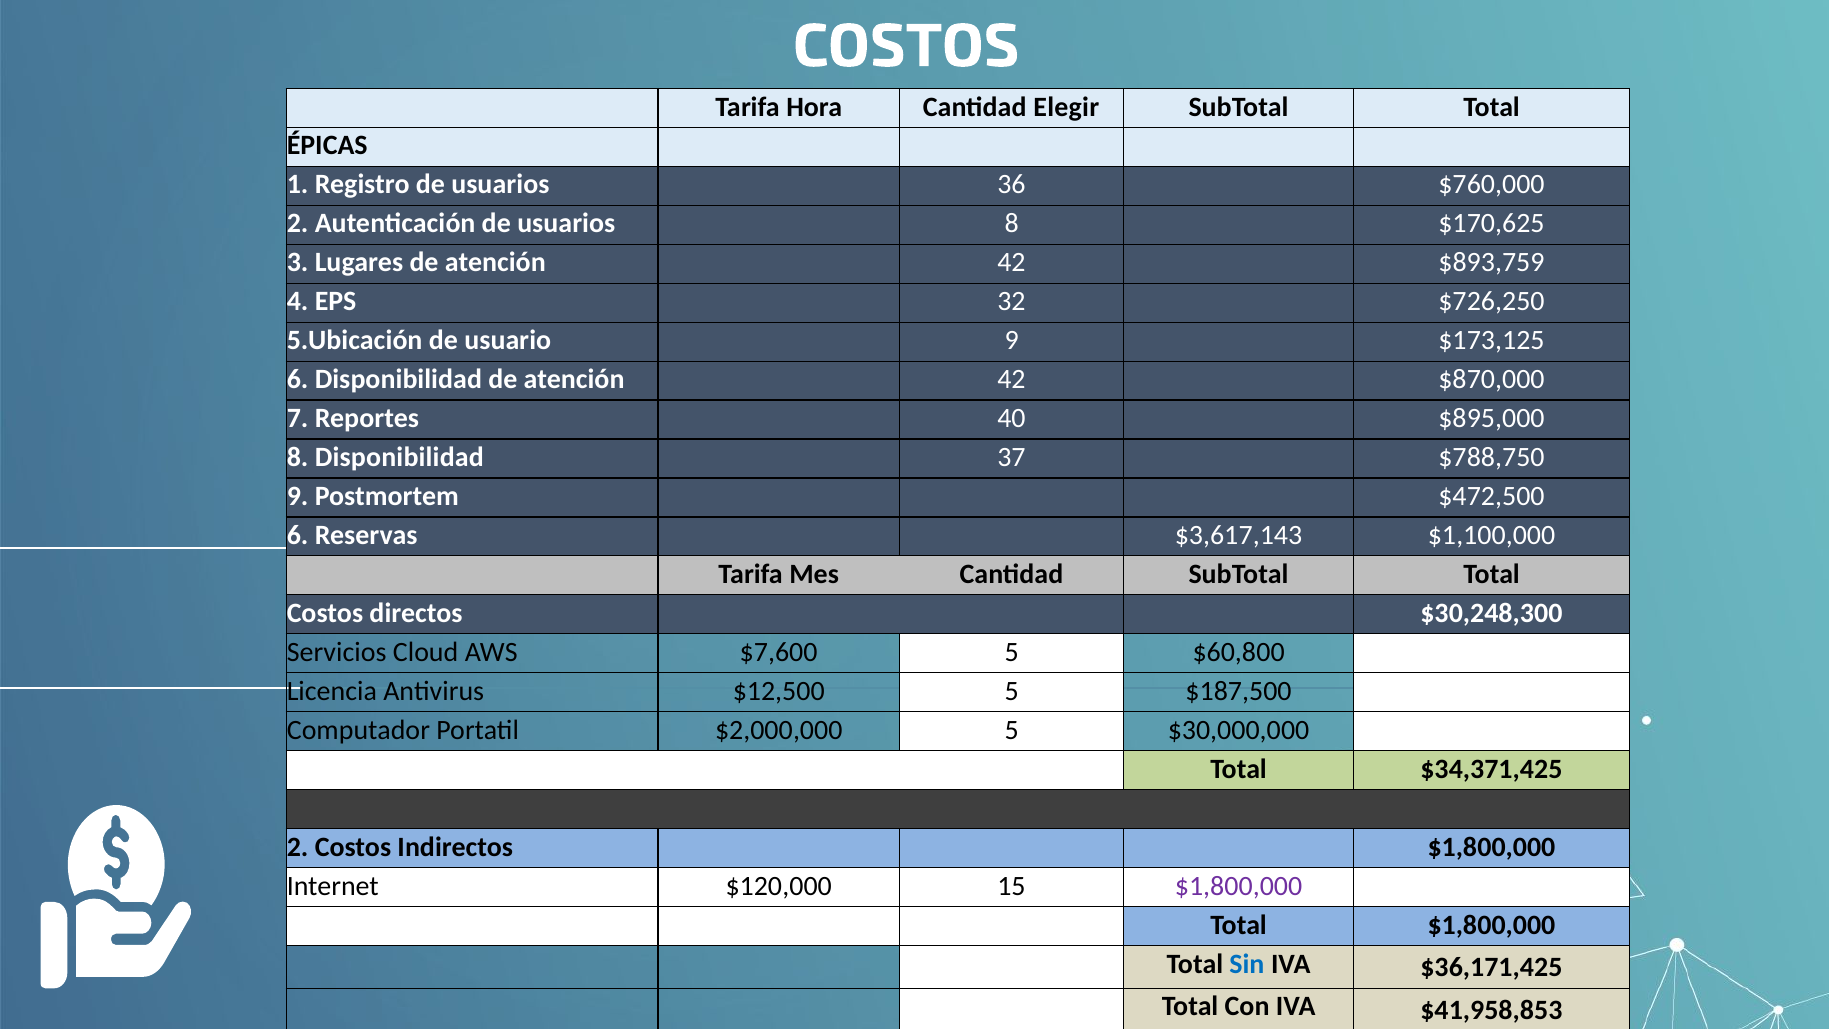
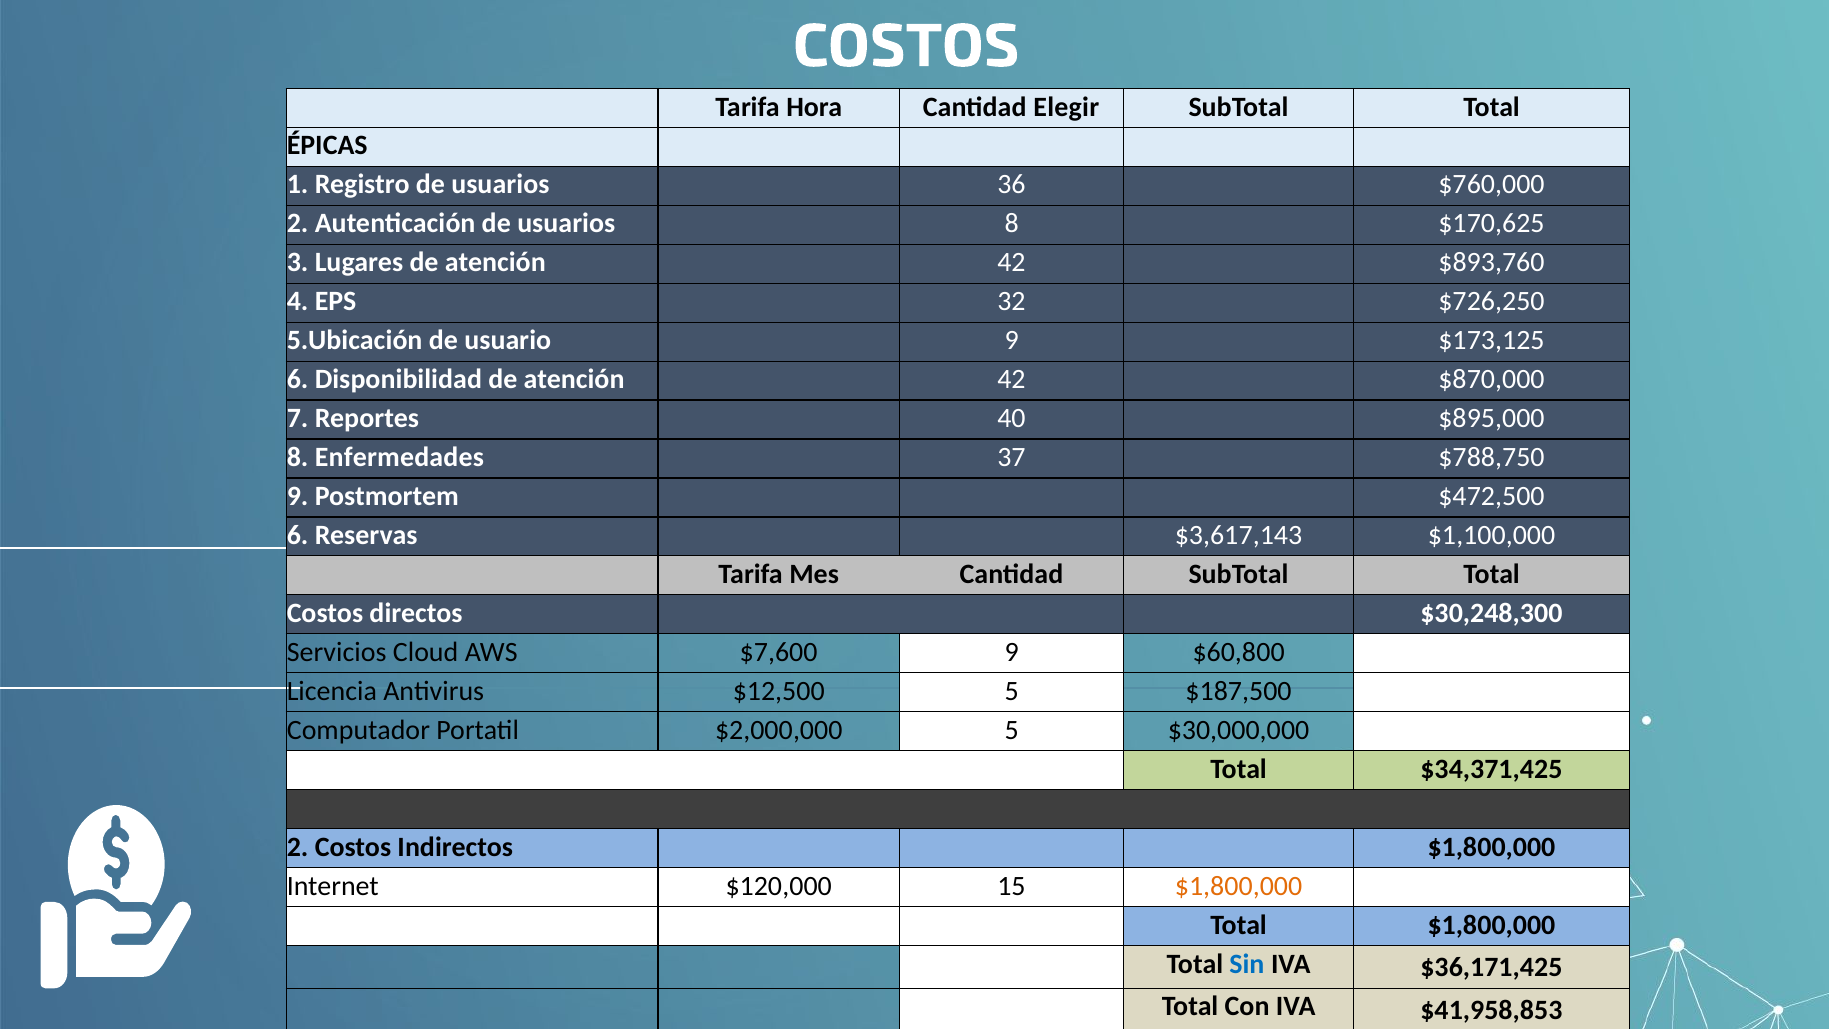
$893,759: $893,759 -> $893,760 (1491, 263)
8 Disponibilidad: Disponibilidad -> Enfermedades (399, 457)
$7,600 5: 5 -> 9 (1012, 652)
$1,800,000 colour: purple -> orange (1239, 886)
